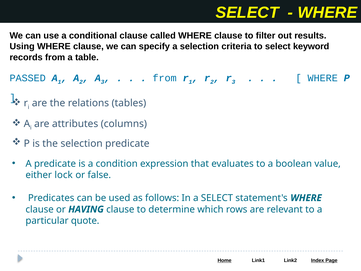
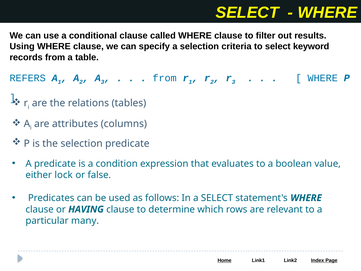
PASSED: PASSED -> REFERS (28, 78)
quote: quote -> many (85, 221)
